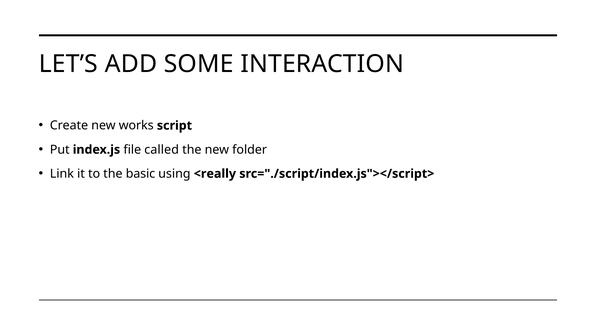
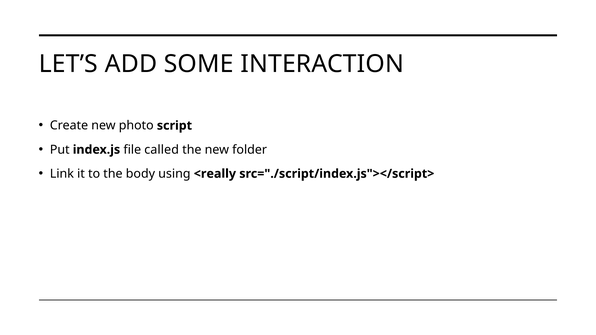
works: works -> photo (136, 126)
basic: basic -> body (140, 174)
